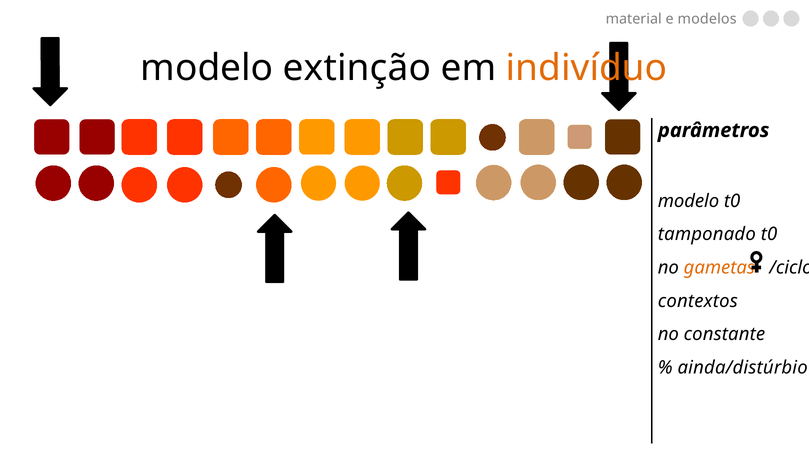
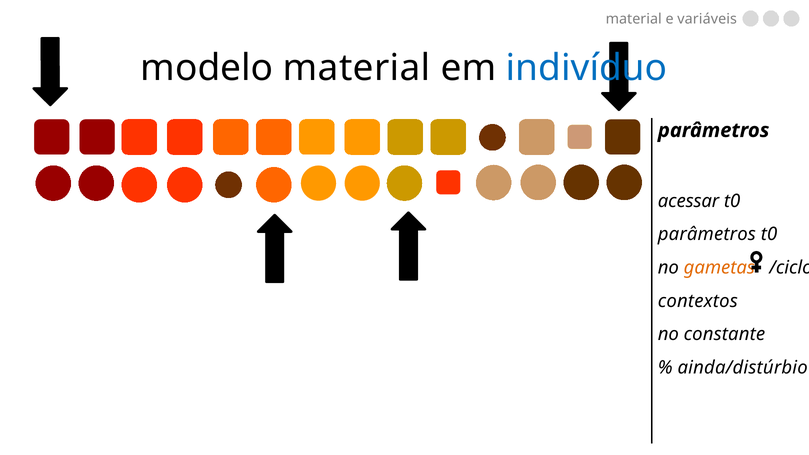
modelos: modelos -> variáveis (707, 19)
modelo extinção: extinção -> material (357, 68)
indivíduo colour: orange -> blue (587, 68)
modelo: modelo -> acessar (689, 201)
tamponado: tamponado -> parâmetros (707, 234)
